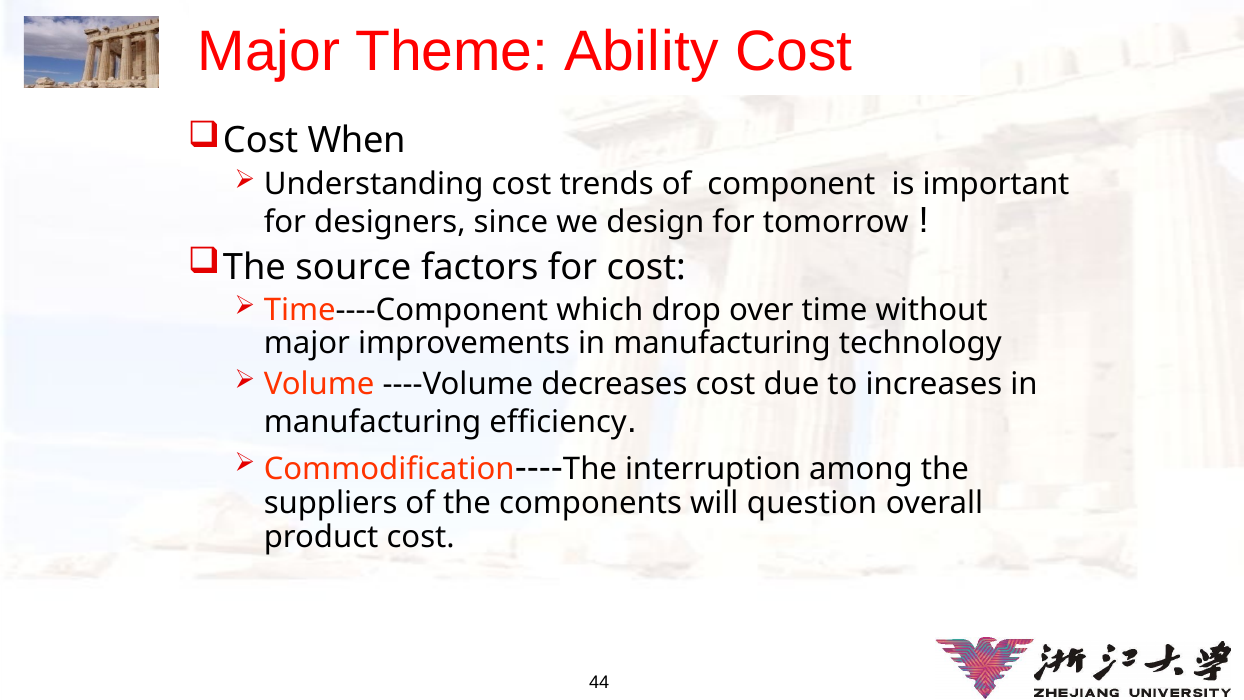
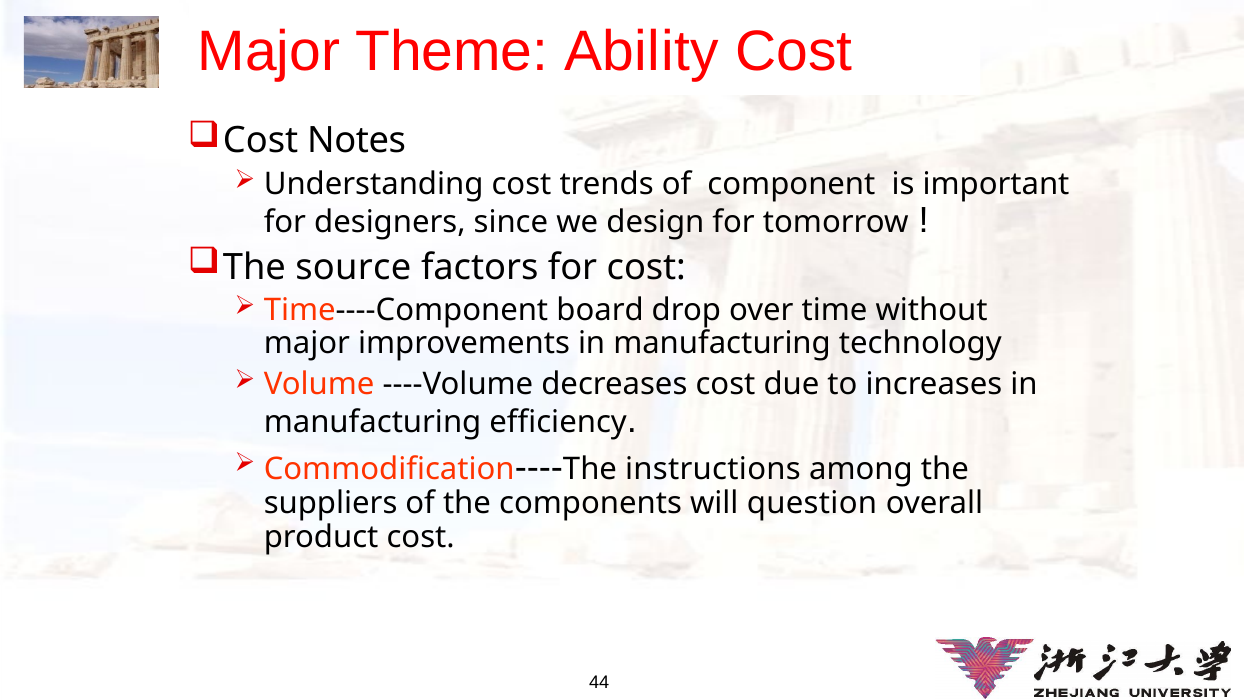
When: When -> Notes (357, 141)
which: which -> board (600, 310)
interruption: interruption -> instructions (713, 469)
